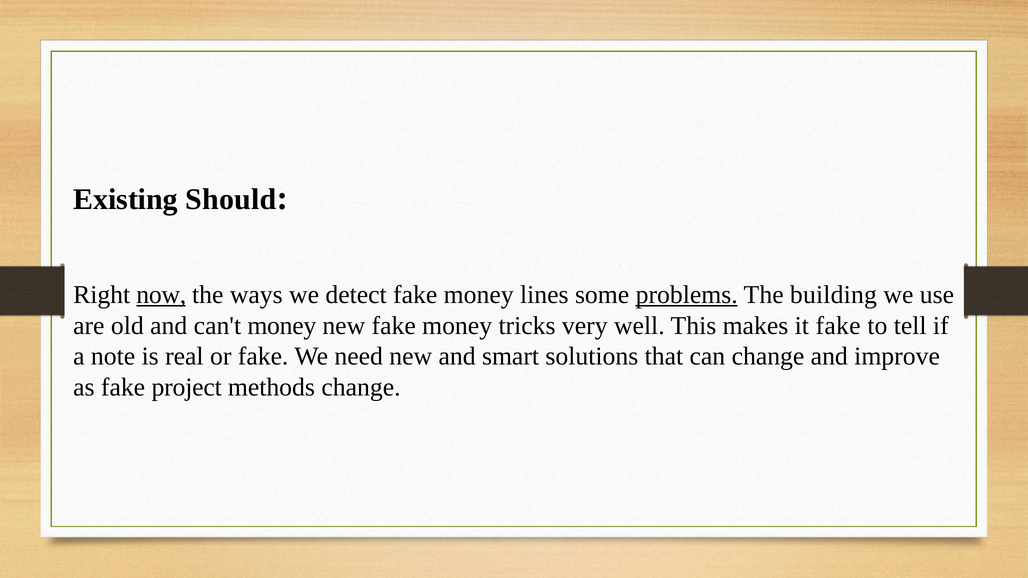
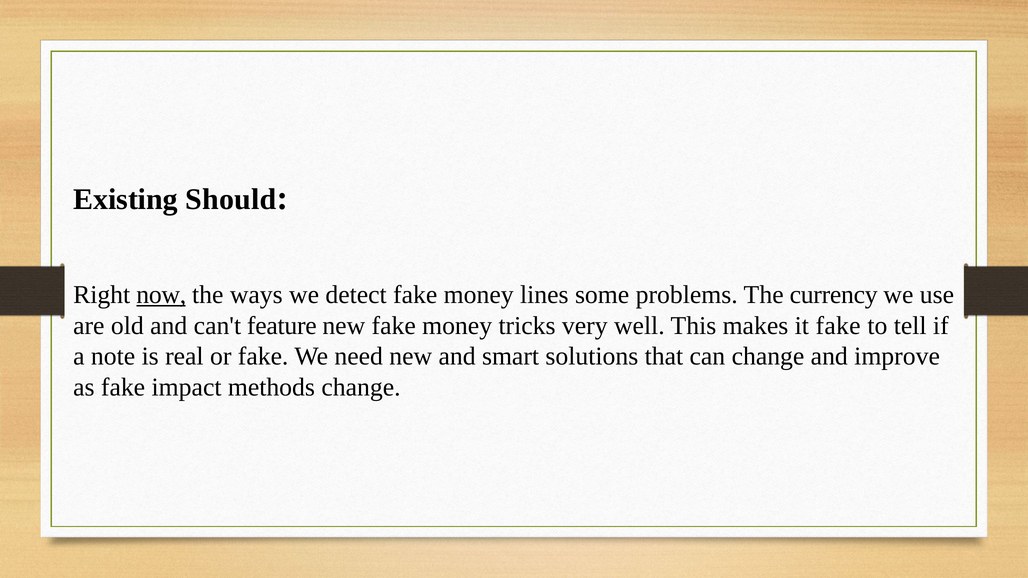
problems underline: present -> none (687, 295)
building: building -> currency (834, 295)
can't money: money -> feature (282, 326)
project: project -> impact (187, 387)
